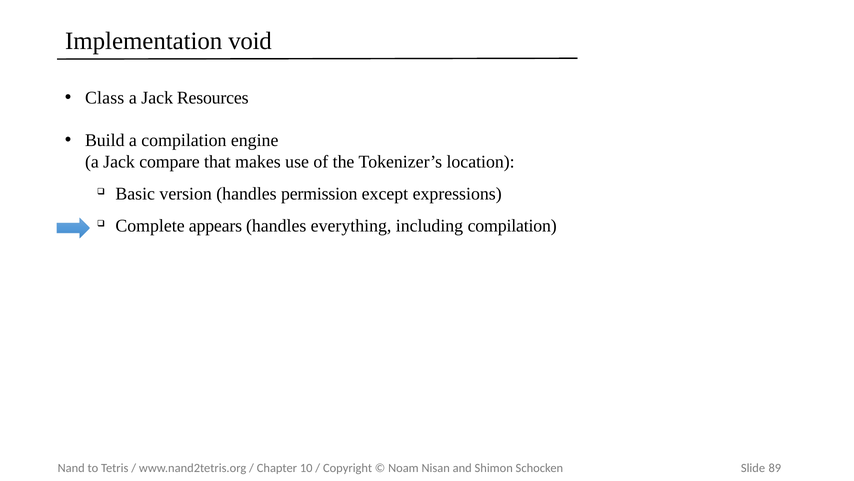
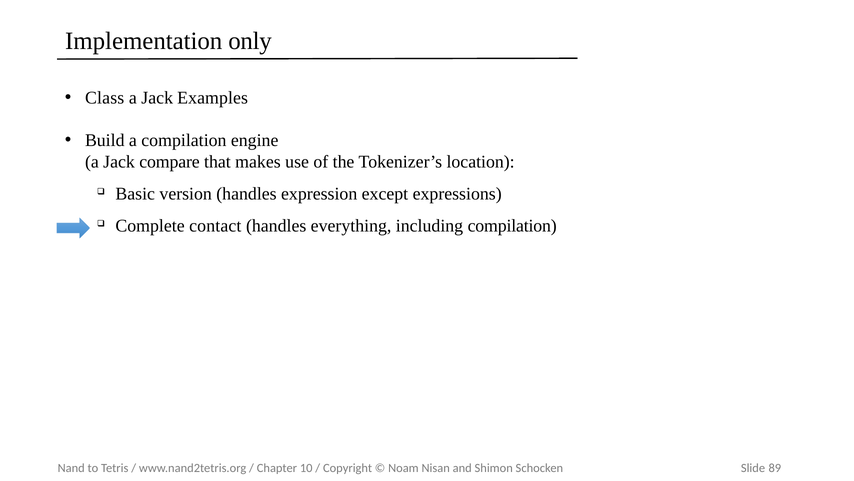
void: void -> only (250, 41)
Resources: Resources -> Examples (213, 98)
permission: permission -> expression (319, 194)
appears: appears -> contact (215, 226)
